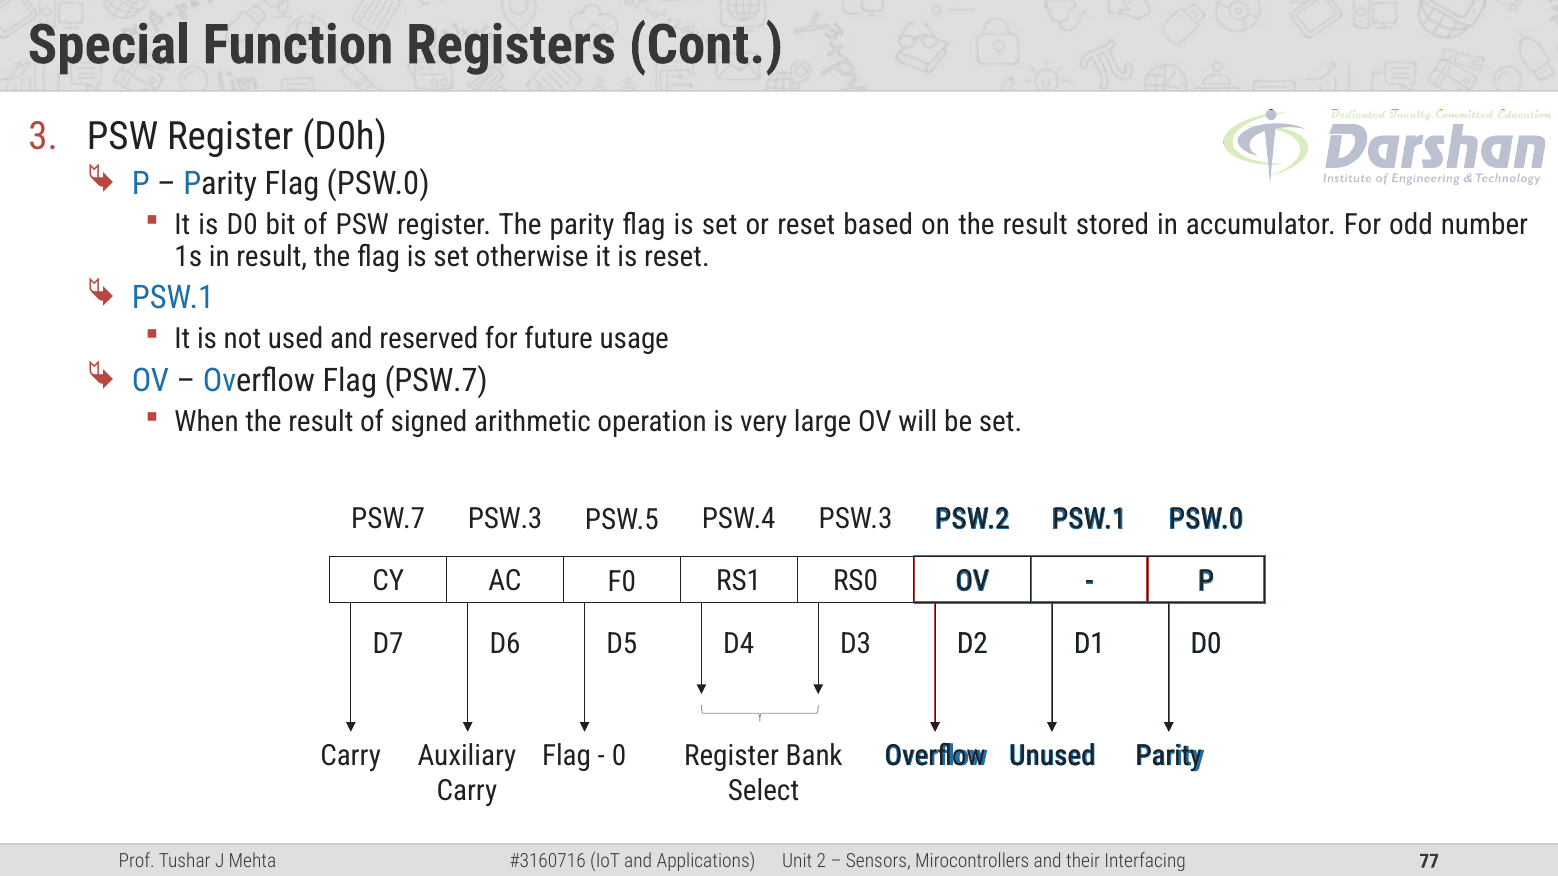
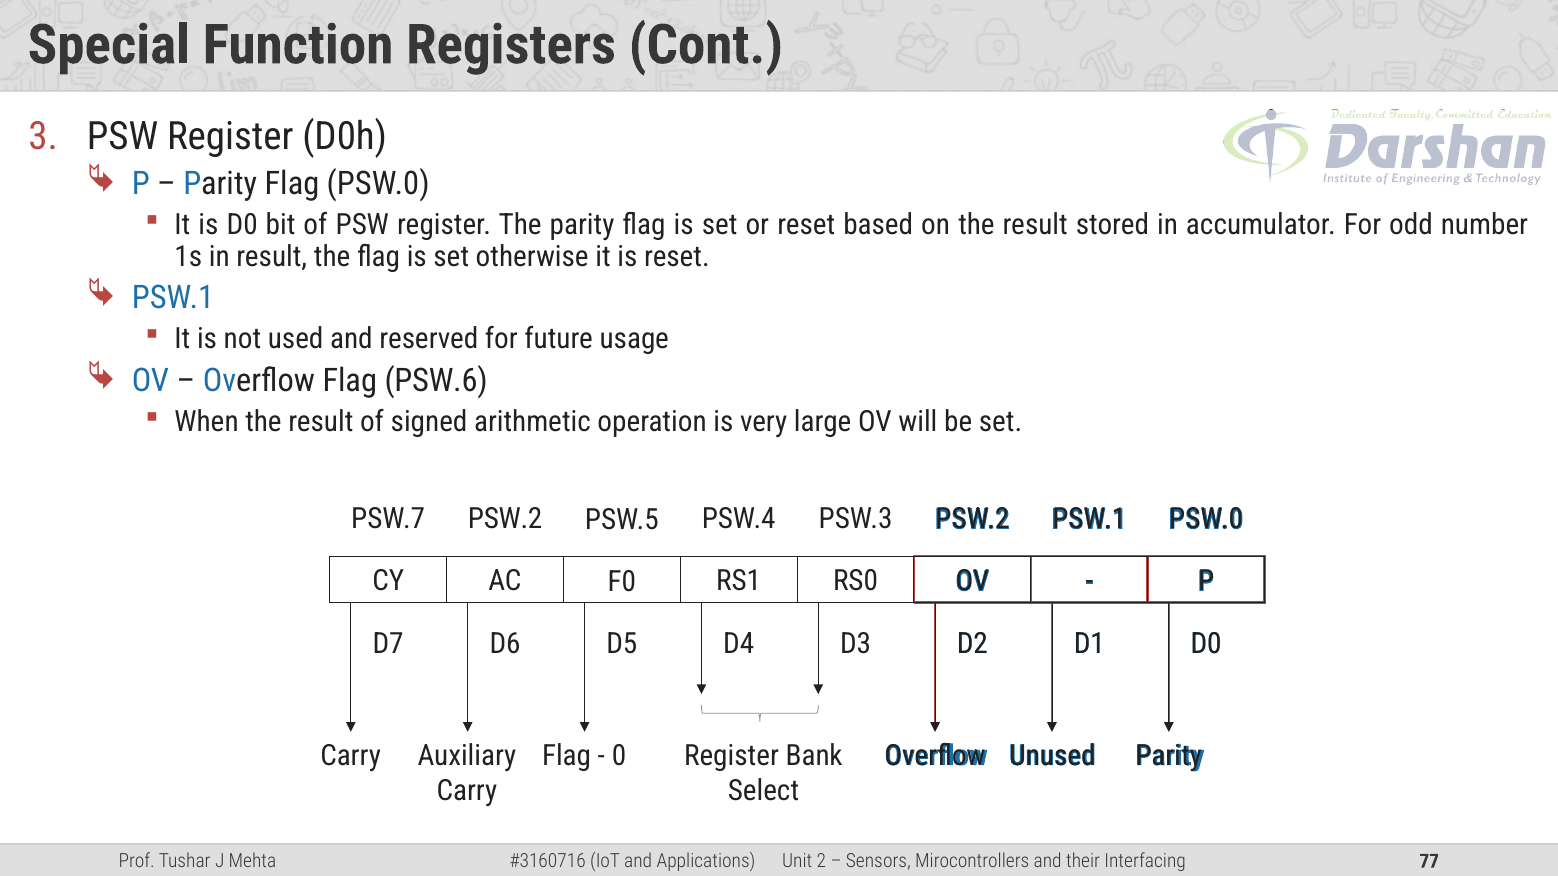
Flag PSW.7: PSW.7 -> PSW.6 (436, 381)
PSW.3: PSW.3 -> PSW.2 (505, 520)
